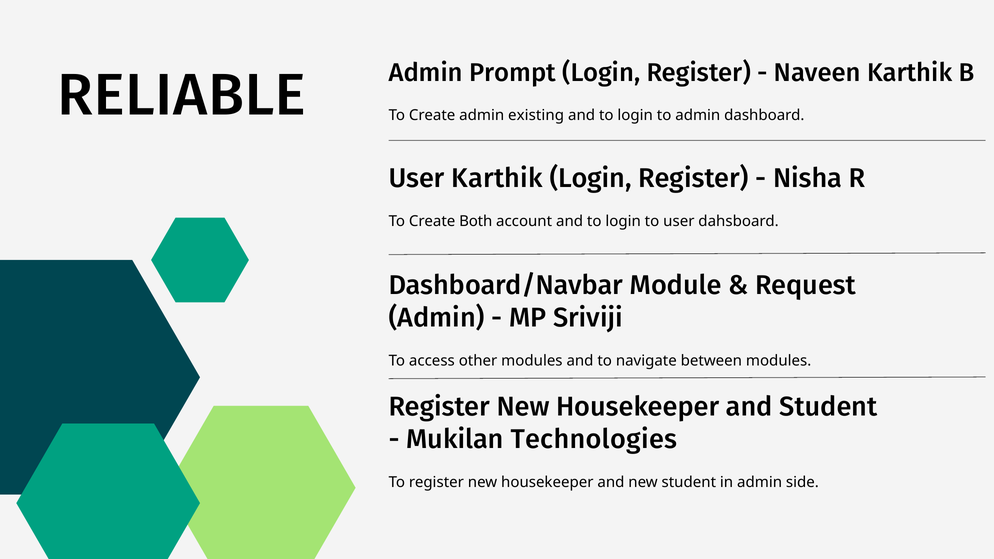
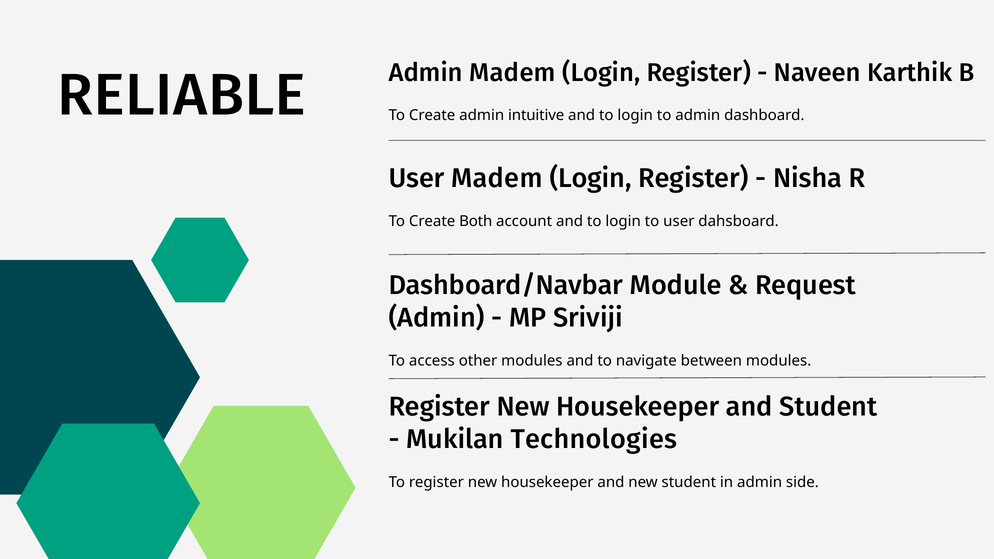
Admin Prompt: Prompt -> Madem (513, 73)
existing: existing -> intuitive (536, 115)
User Karthik: Karthik -> Madem (497, 178)
